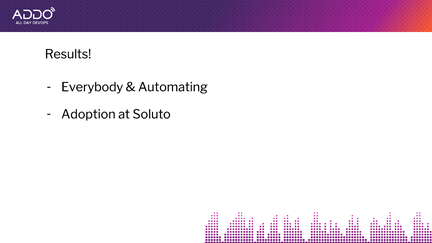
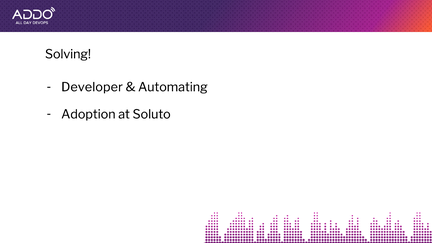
Results: Results -> Solving (68, 54)
Everybody: Everybody -> Developer (92, 87)
